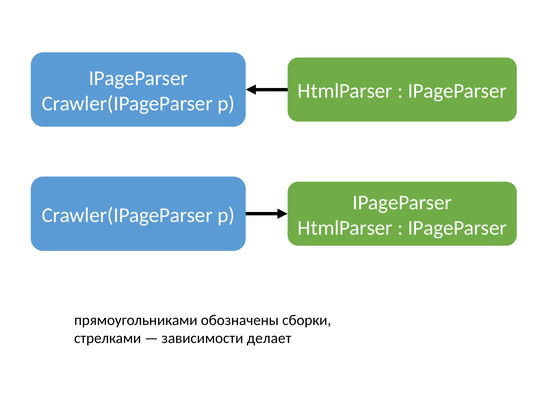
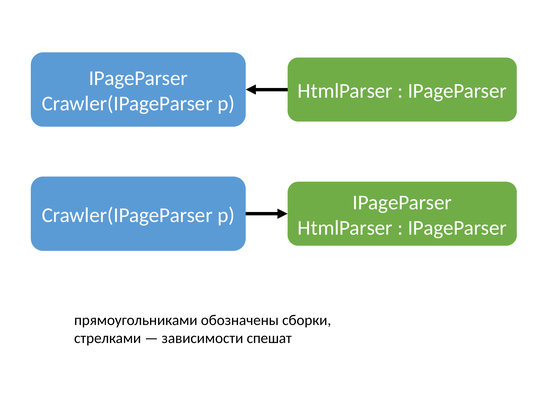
делает: делает -> спешат (269, 338)
